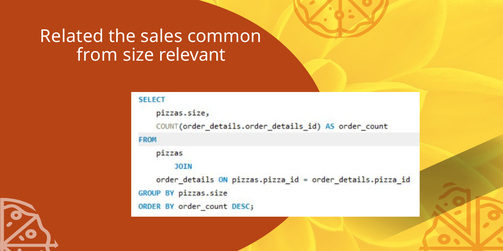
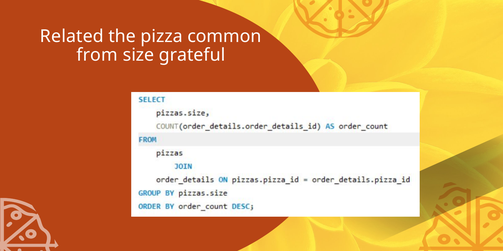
sales: sales -> pizza (162, 36)
relevant: relevant -> grateful (192, 55)
